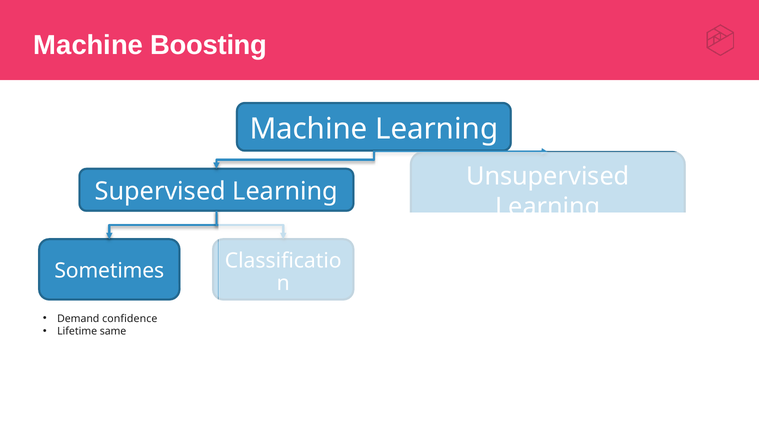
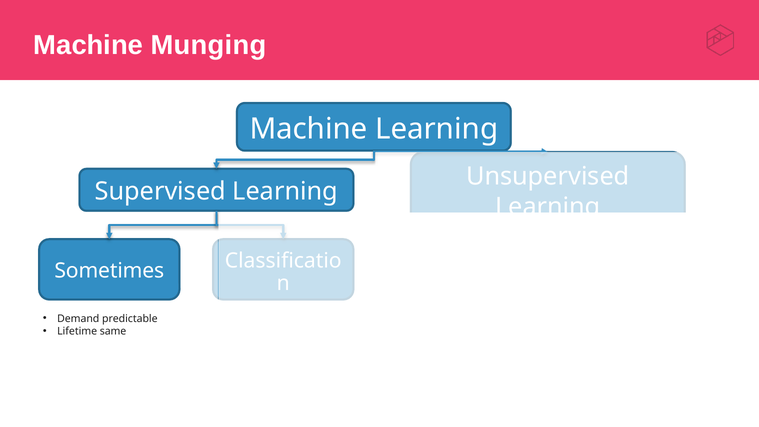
Boosting: Boosting -> Munging (208, 45)
confidence: confidence -> predictable (130, 319)
